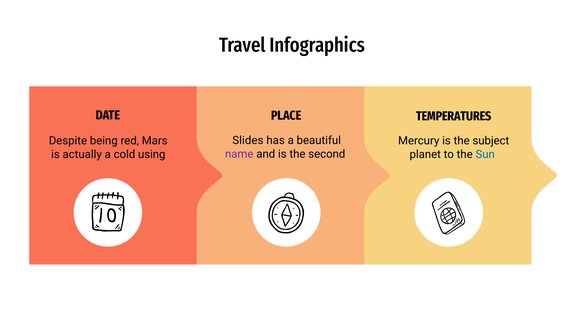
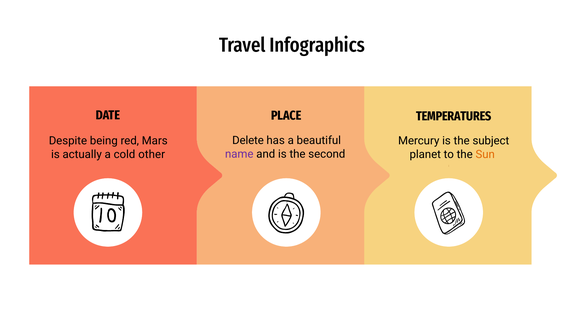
Slides: Slides -> Delete (248, 141)
Sun colour: blue -> orange (485, 155)
using: using -> other (152, 155)
